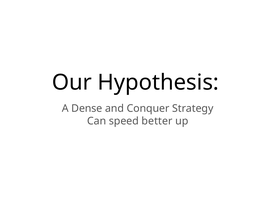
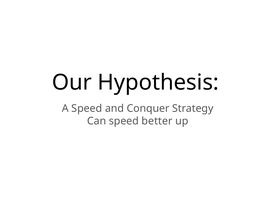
A Dense: Dense -> Speed (87, 108)
